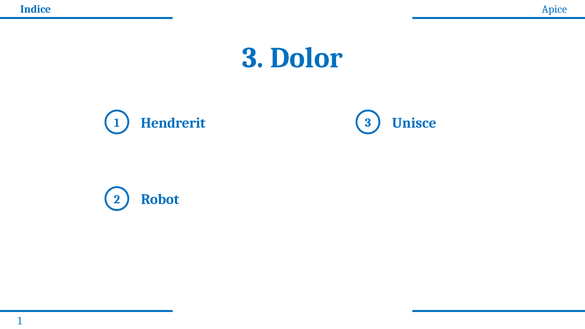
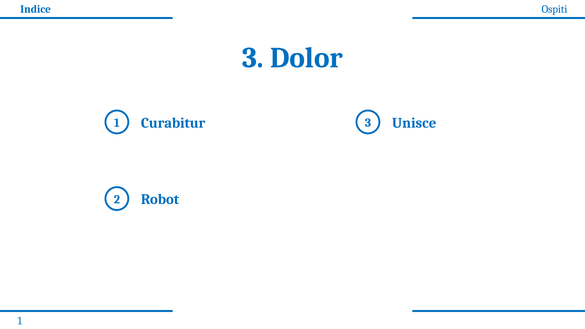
Apice: Apice -> Ospiti (554, 9)
Hendrerit: Hendrerit -> Curabitur (173, 123)
